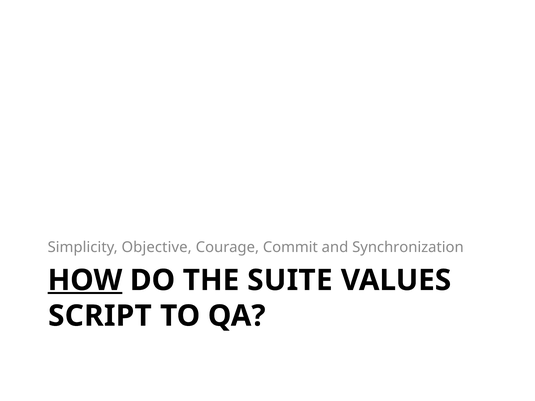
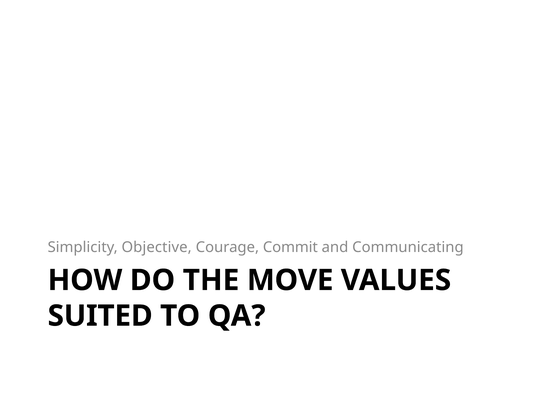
Synchronization: Synchronization -> Communicating (408, 247)
HOW underline: present -> none (85, 280)
SUITE: SUITE -> MOVE (290, 280)
SCRIPT: SCRIPT -> SUITED (100, 316)
